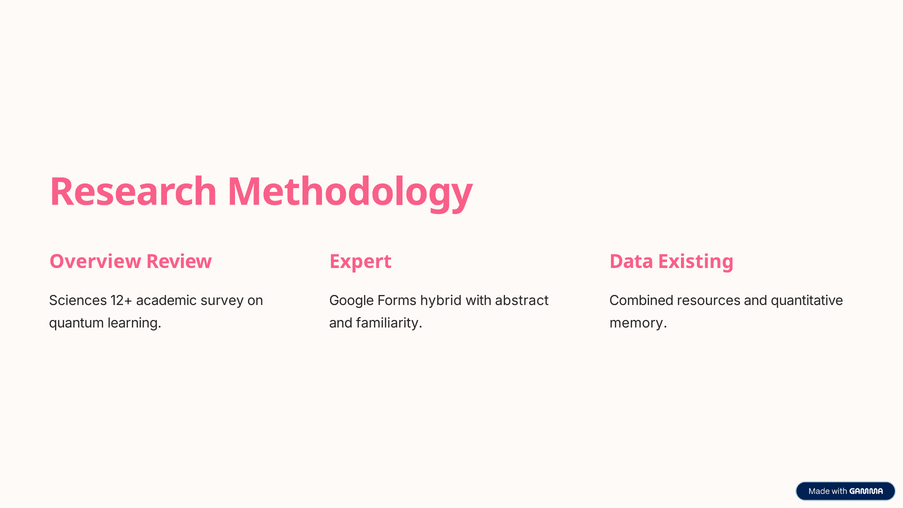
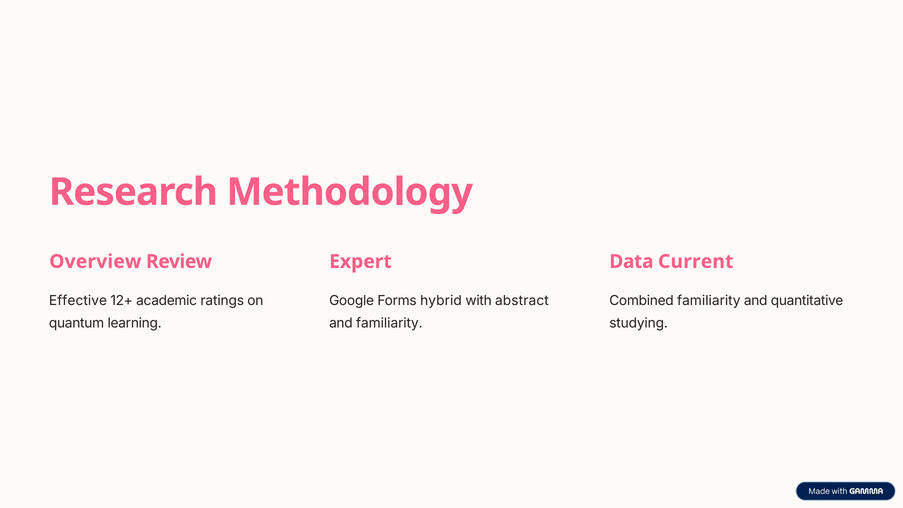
Existing: Existing -> Current (696, 262)
Sciences: Sciences -> Effective (78, 301)
survey: survey -> ratings (222, 301)
Combined resources: resources -> familiarity (709, 301)
memory: memory -> studying (639, 323)
